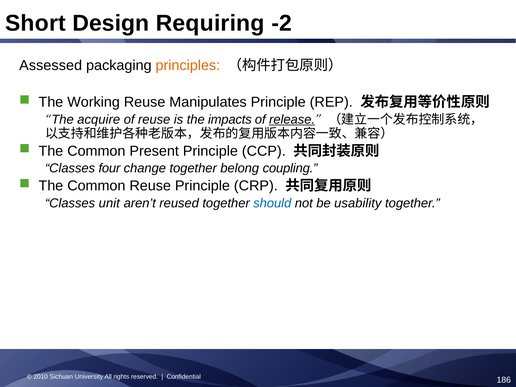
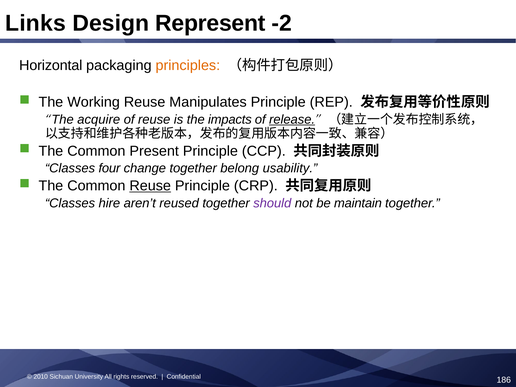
Short: Short -> Links (36, 23)
Requiring: Requiring -> Represent (210, 23)
Assessed: Assessed -> Horizontal (51, 66)
coupling: coupling -> usability (290, 168)
Reuse underline: none -> present (150, 186)
unit: unit -> hire (109, 203)
should colour: blue -> purple (272, 203)
usability: usability -> maintain (358, 203)
